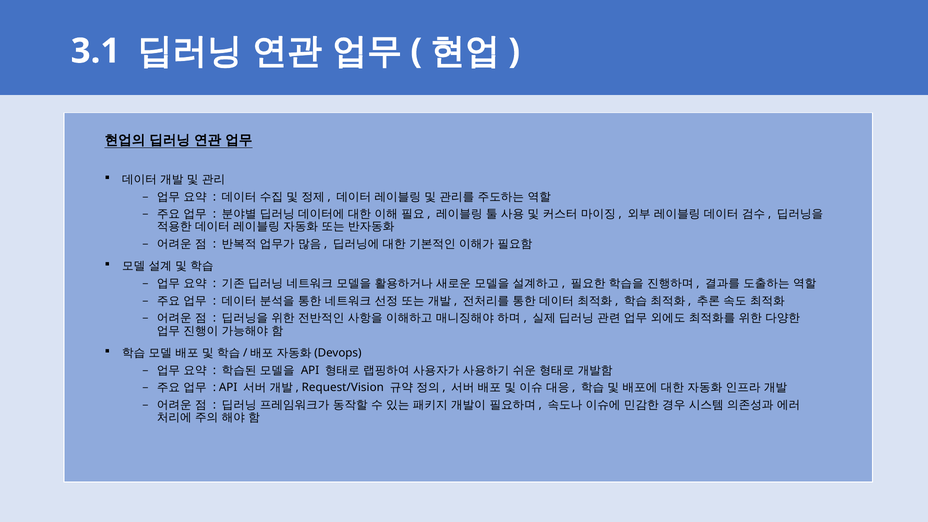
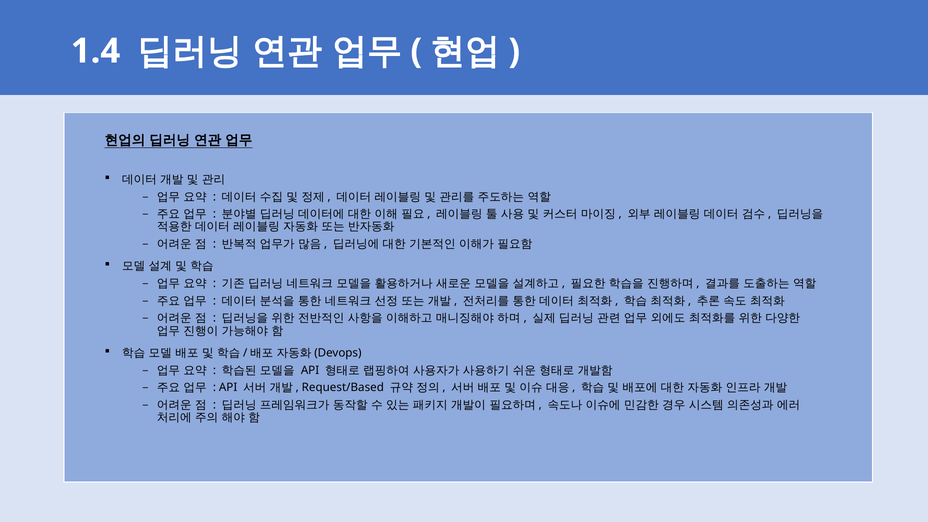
3.1: 3.1 -> 1.4 (96, 51)
Request/Vision: Request/Vision -> Request/Based (343, 388)
